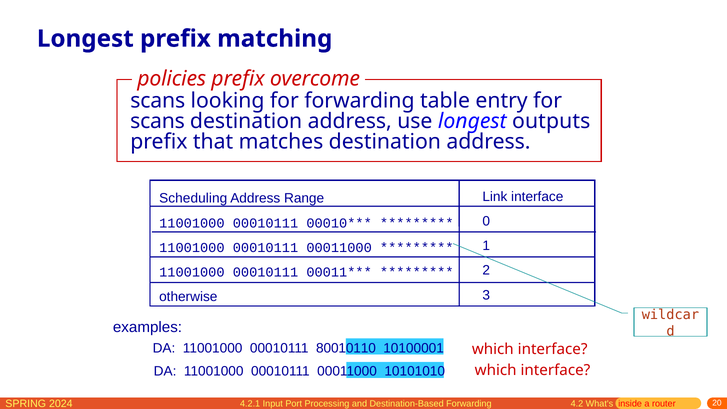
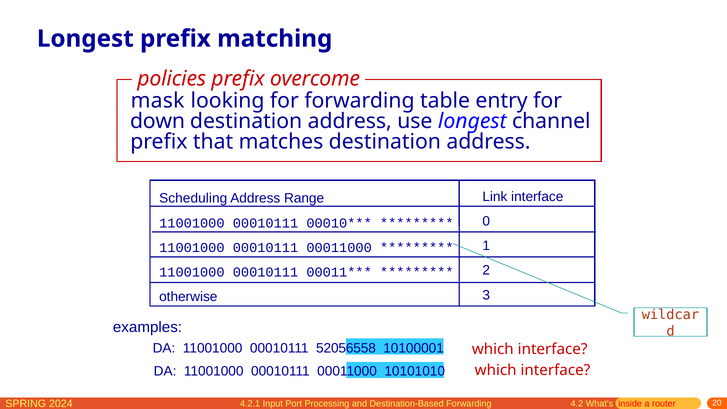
scans: scans -> mask (158, 101)
scans: scans -> down (158, 121)
outputs: outputs -> channel (551, 121)
80010110: 80010110 -> 52056558 (346, 348)
